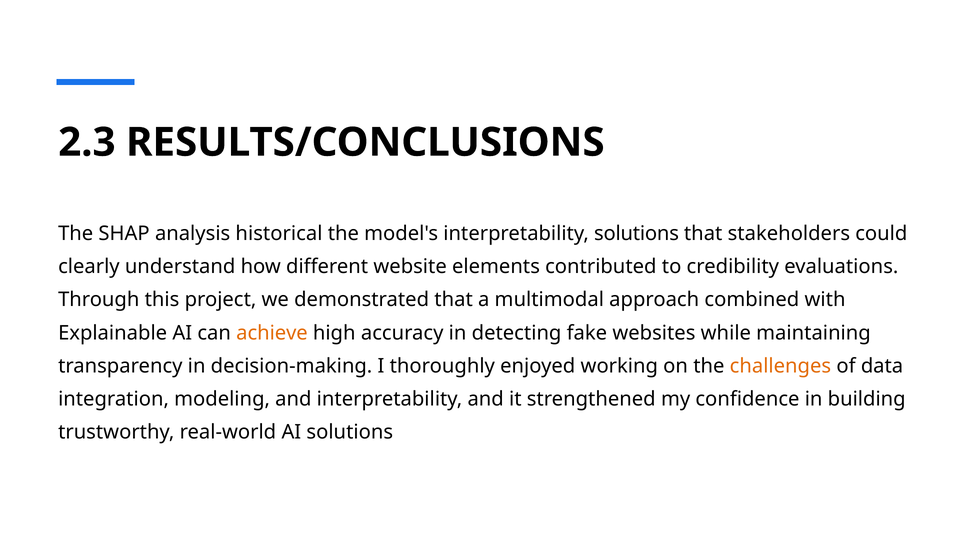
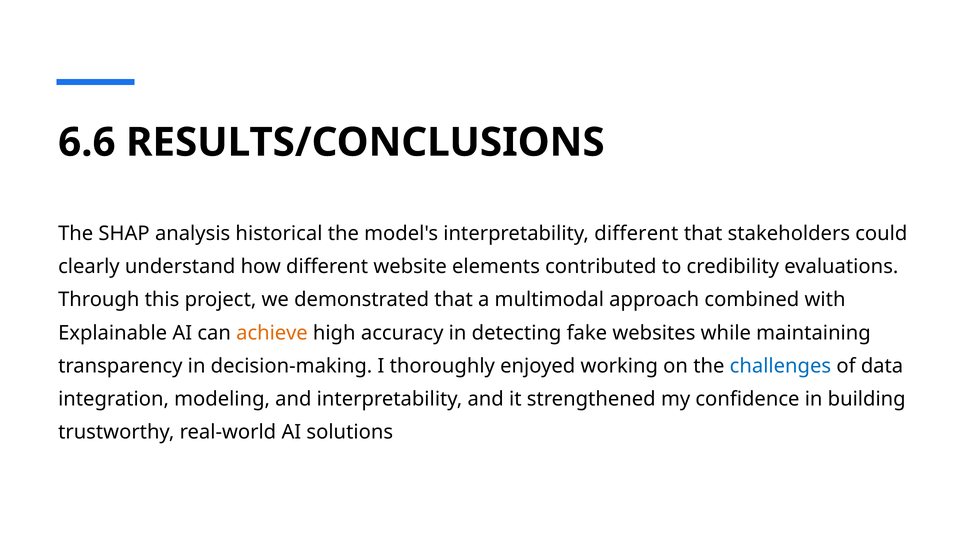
2.3: 2.3 -> 6.6 (87, 142)
interpretability solutions: solutions -> different (636, 233)
challenges colour: orange -> blue (780, 366)
